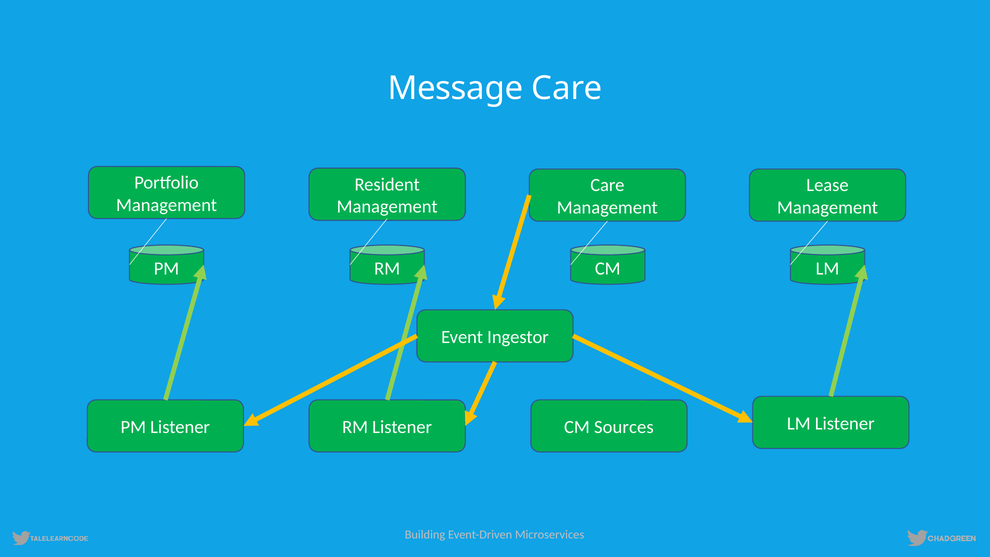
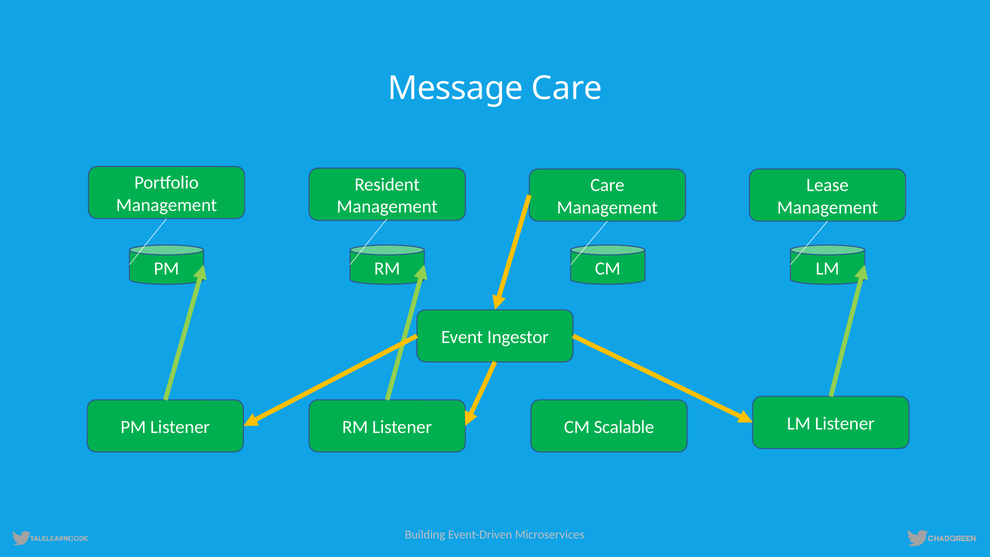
Sources: Sources -> Scalable (624, 427)
